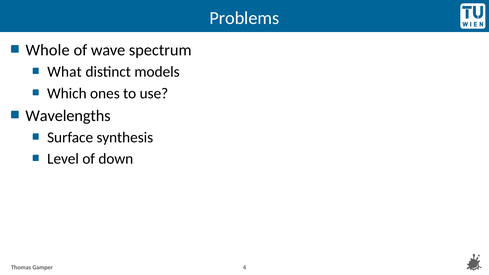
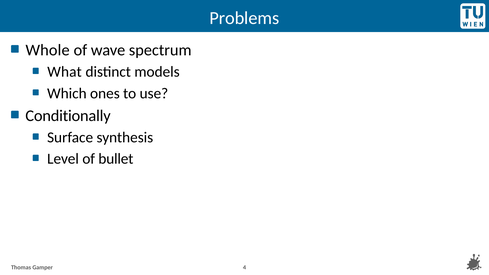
Wavelengths: Wavelengths -> Conditionally (68, 116)
down: down -> bullet (116, 159)
